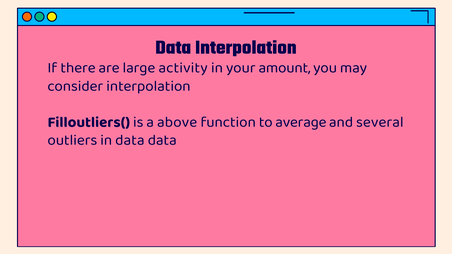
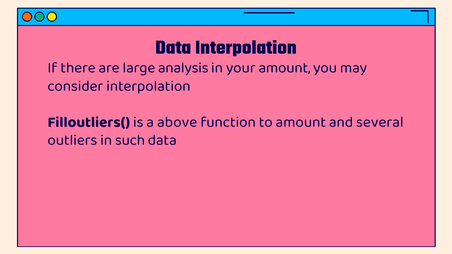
activity: activity -> analysis (183, 68)
to average: average -> amount (301, 122)
in data: data -> such (130, 140)
